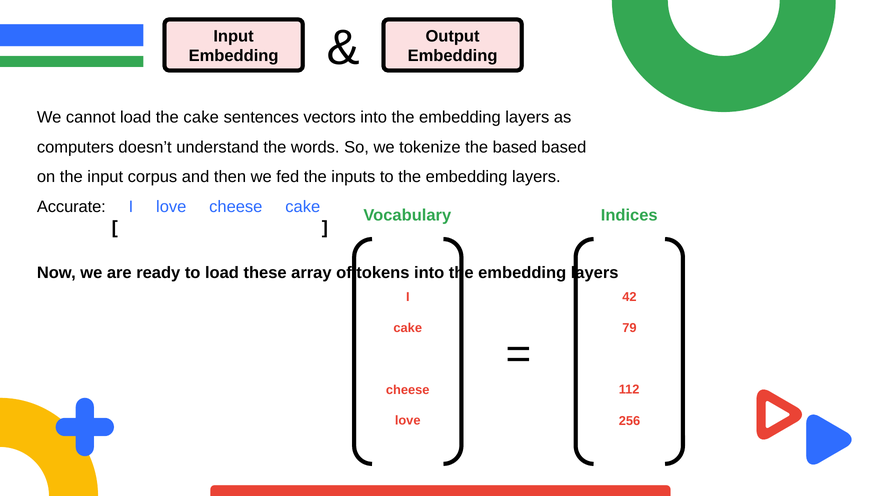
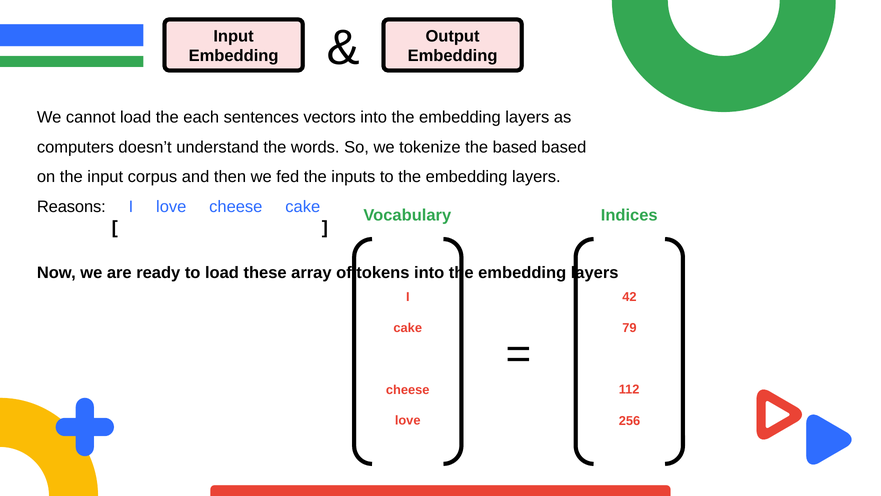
the cake: cake -> each (201, 117)
Accurate: Accurate -> Reasons (71, 207)
